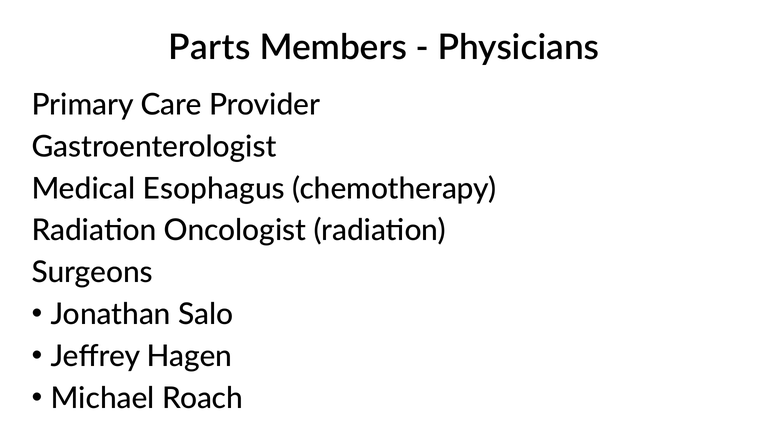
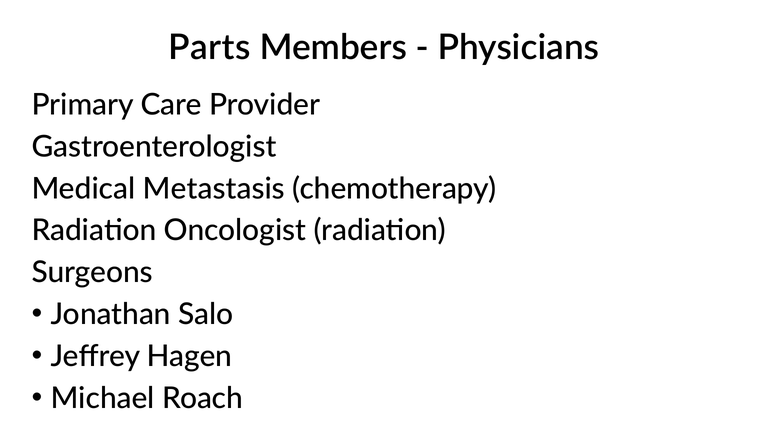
Esophagus: Esophagus -> Metastasis (214, 189)
